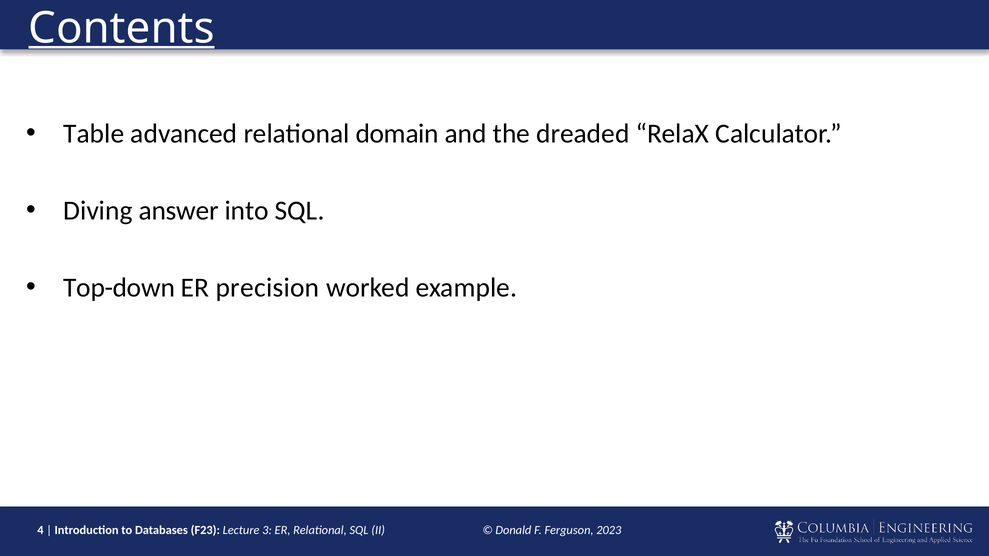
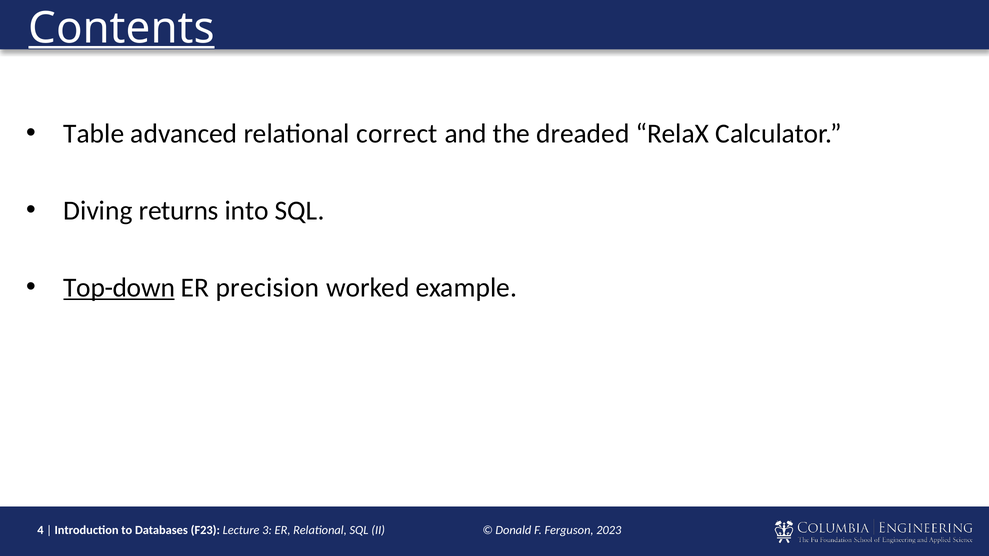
domain: domain -> correct (397, 134)
answer: answer -> returns (179, 211)
Top-down underline: none -> present (119, 288)
